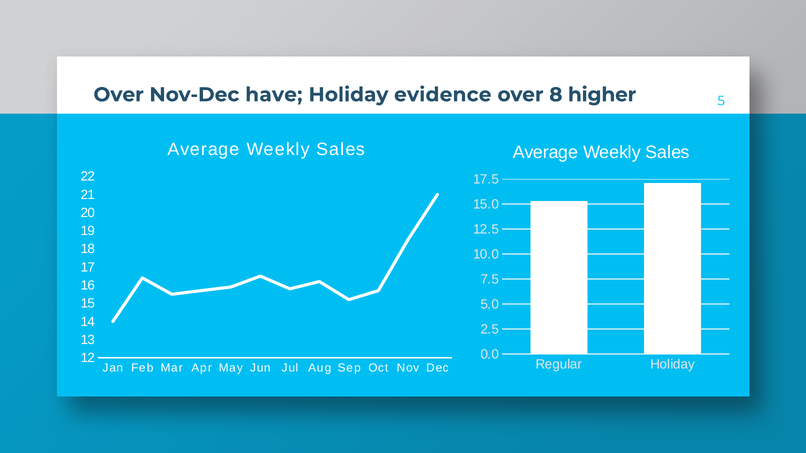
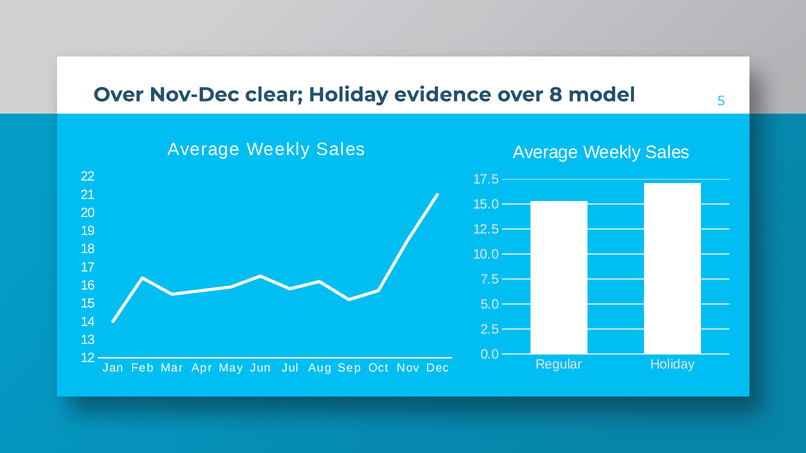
have: have -> clear (274, 95)
higher: higher -> model (602, 95)
